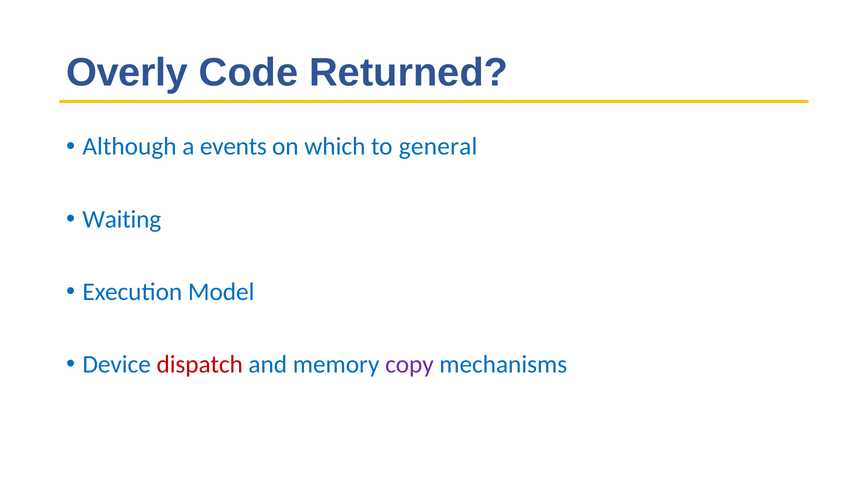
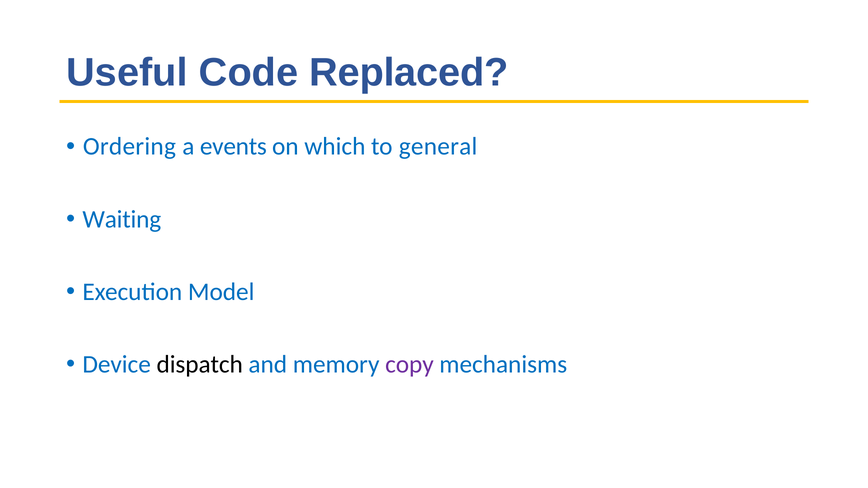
Overly: Overly -> Useful (127, 73)
Returned: Returned -> Replaced (409, 73)
Although: Although -> Ordering (129, 147)
dispatch colour: red -> black (200, 365)
